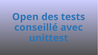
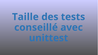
Open: Open -> Taille (25, 17)
